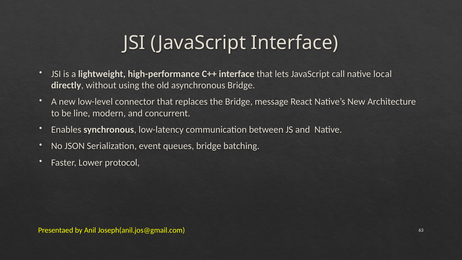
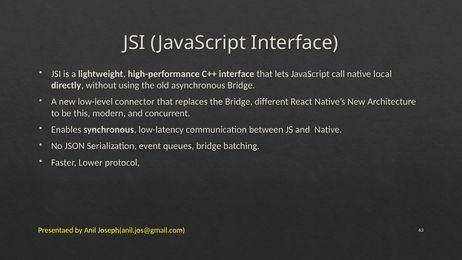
message: message -> different (272, 102)
line: line -> this (82, 113)
